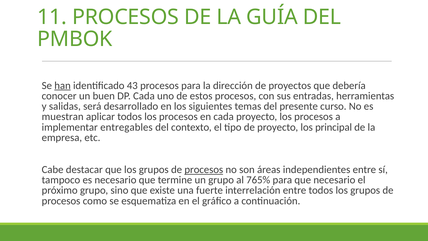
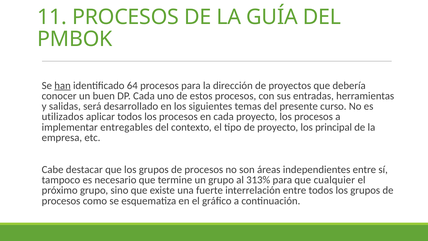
43: 43 -> 64 (132, 85)
muestran: muestran -> utilizados (63, 117)
procesos underline: present -> none (204, 169)
765%: 765% -> 313% (258, 180)
que necesario: necesario -> cualquier (334, 180)
